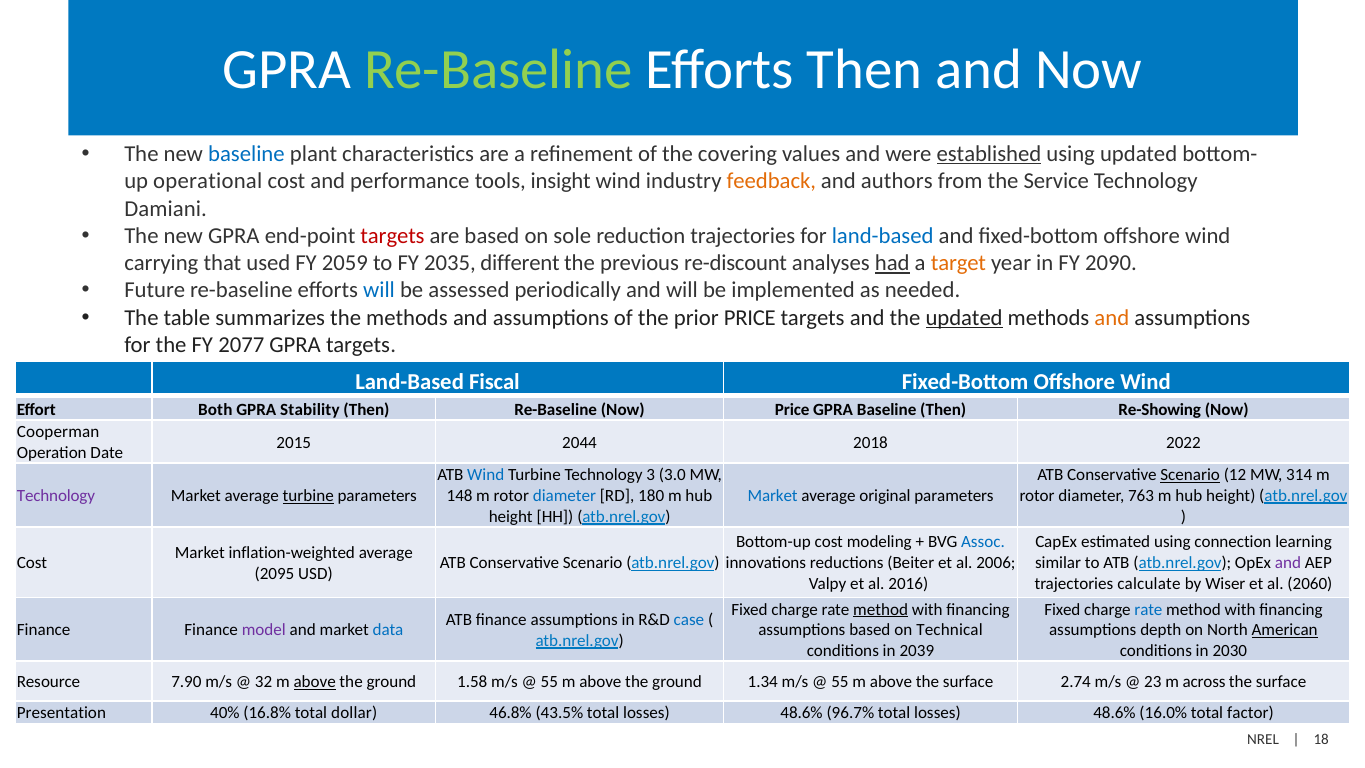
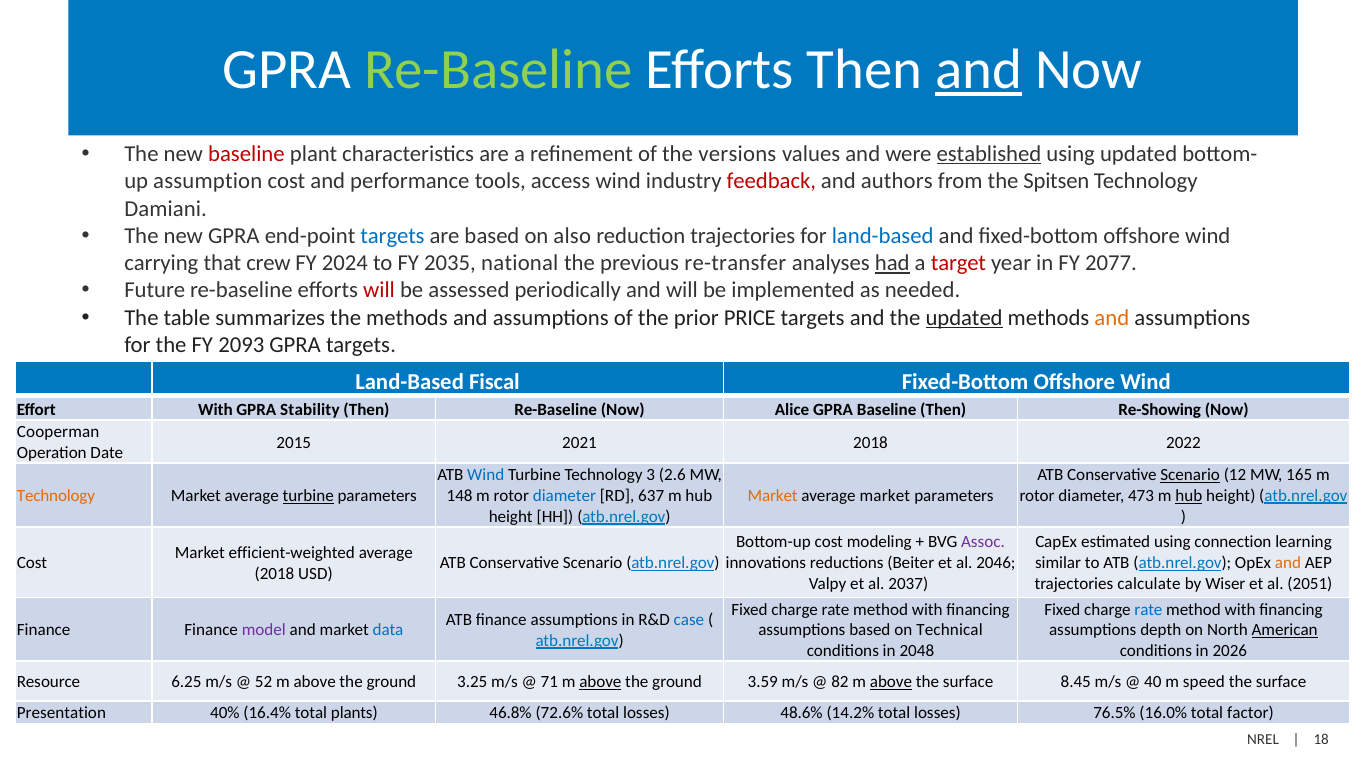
and underline: none -> present (979, 70)
baseline colour: blue -> red (246, 154)
covering: covering -> versions (737, 154)
operational: operational -> assumption (208, 181)
insight: insight -> access (561, 181)
feedback colour: orange -> red (771, 181)
Service: Service -> Spitsen (1056, 181)
targets colour: red -> blue (393, 236)
sole: sole -> also (572, 236)
used: used -> crew (268, 263)
2059: 2059 -> 2024 (345, 263)
different: different -> national (520, 263)
re-discount: re-discount -> re-transfer (735, 263)
target colour: orange -> red (958, 263)
2090: 2090 -> 2077 (1111, 263)
will colour: blue -> red (379, 290)
2077: 2077 -> 2093 (241, 345)
Effort Both: Both -> With (215, 410)
Now Price: Price -> Alice (792, 410)
2044: 2044 -> 2021 (580, 442)
3.0: 3.0 -> 2.6 (672, 475)
314: 314 -> 165 (1299, 475)
Technology colour: purple -> orange (56, 496)
180: 180 -> 637 (651, 496)
Market colour: blue -> orange (773, 496)
average original: original -> market (885, 496)
763: 763 -> 473 (1141, 496)
hub underline: none -> present (1189, 496)
Assoc colour: blue -> purple (983, 542)
inflation-weighted: inflation-weighted -> efficient-weighted (292, 553)
2006: 2006 -> 2046 (996, 563)
and colour: purple -> orange (1288, 563)
2095: 2095 -> 2018 (275, 573)
2016: 2016 -> 2037 (908, 584)
2060: 2060 -> 2051 (1310, 584)
method underline: present -> none (881, 609)
2039: 2039 -> 2048 (917, 651)
2030: 2030 -> 2026 (1230, 651)
7.90: 7.90 -> 6.25 (186, 682)
32: 32 -> 52 (264, 682)
above underline: present -> none (315, 682)
1.58: 1.58 -> 3.25 (472, 682)
55: 55 -> 71 (549, 682)
above underline: none -> present (600, 682)
1.34: 1.34 -> 3.59 (763, 682)
55: 55 -> 82 (840, 682)
above underline: none -> present (891, 682)
2.74: 2.74 -> 8.45 (1076, 682)
23: 23 -> 40 (1153, 682)
across: across -> speed (1204, 682)
16.8%: 16.8% -> 16.4% (267, 713)
dollar: dollar -> plants (354, 713)
43.5%: 43.5% -> 72.6% (559, 713)
96.7%: 96.7% -> 14.2% (850, 713)
48.6%: 48.6% -> 76.5% (1114, 713)
